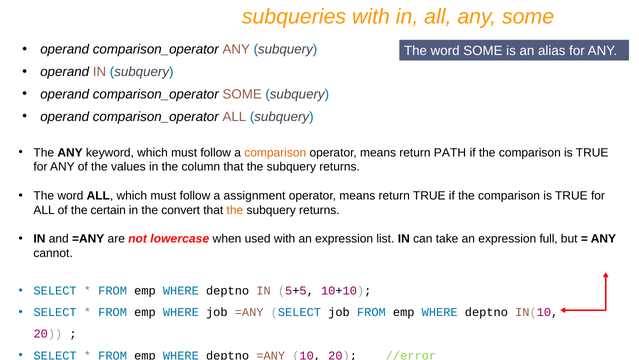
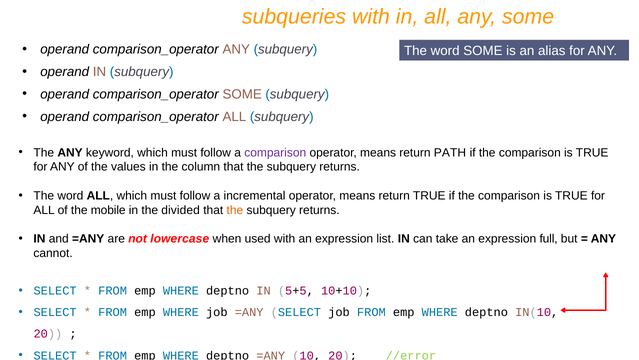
comparison colour: orange -> purple (275, 152)
assignment: assignment -> incremental (255, 195)
certain: certain -> mobile (108, 210)
convert: convert -> divided (181, 210)
